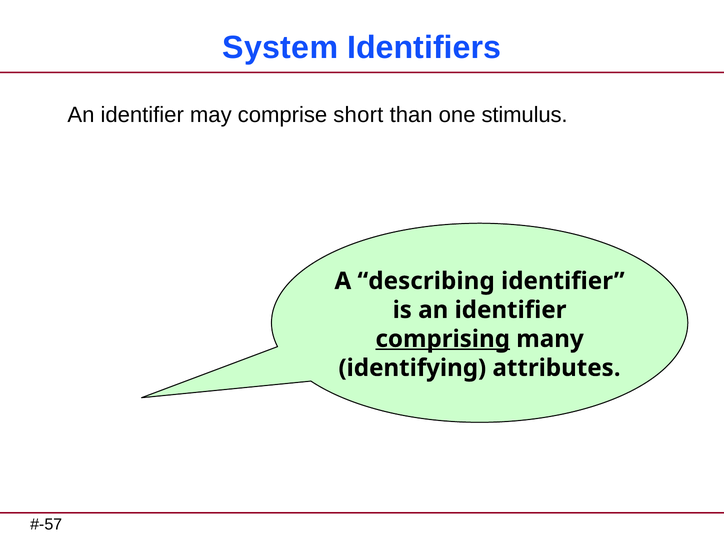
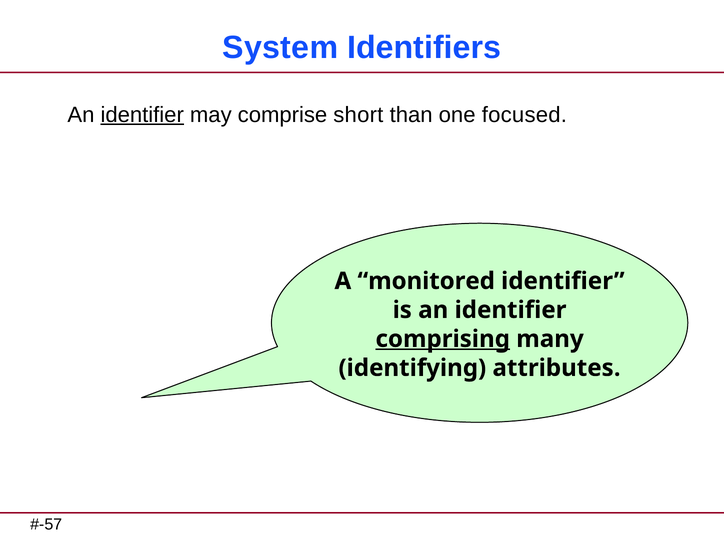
identifier underline: none -> present (142, 115)
stimulus: stimulus -> focused (524, 115)
describing: describing -> monitored (426, 281)
